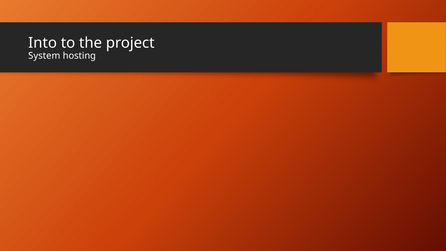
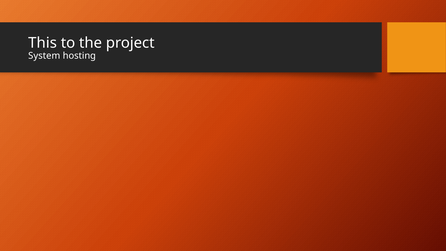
Into: Into -> This (43, 43)
